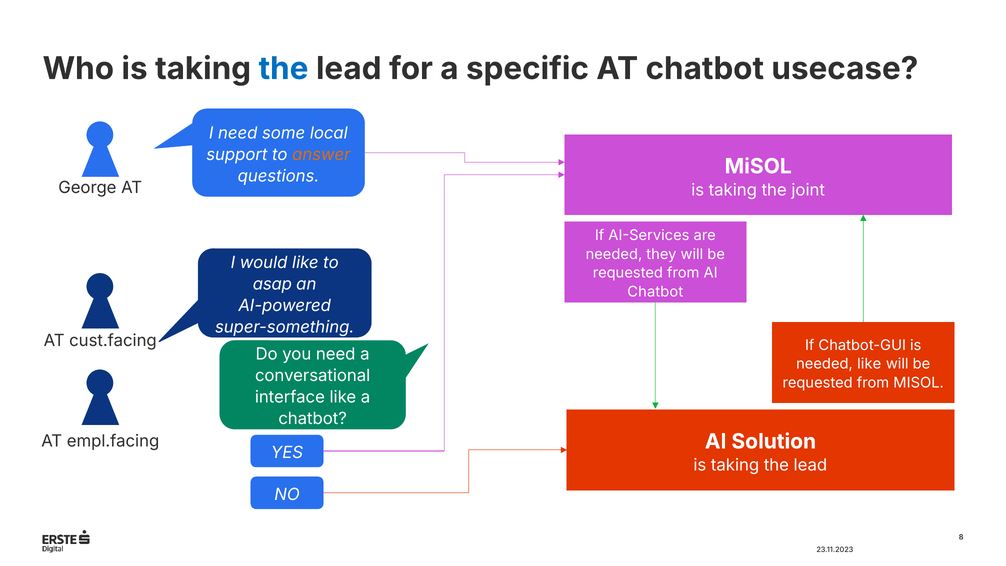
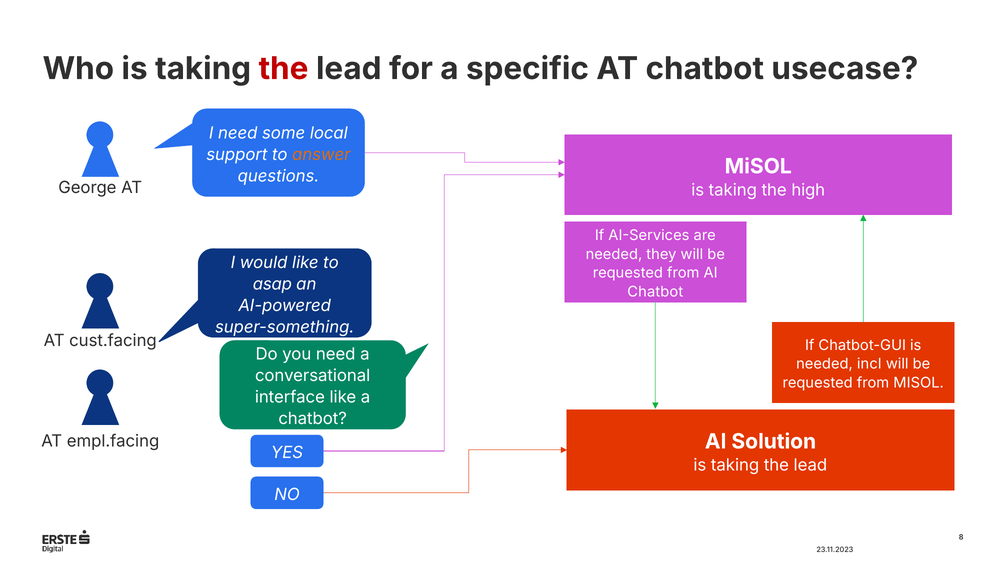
the colour: blue -> red (283, 69)
joint: joint -> high (808, 190)
needed like: like -> incl (869, 364)
